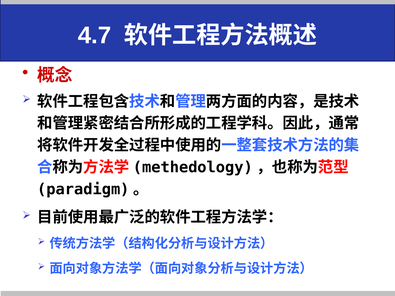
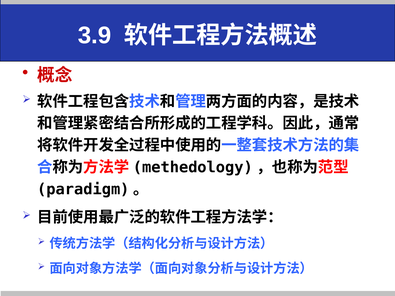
4.7: 4.7 -> 3.9 (95, 35)
